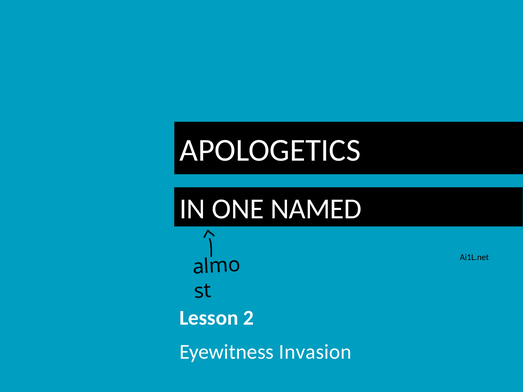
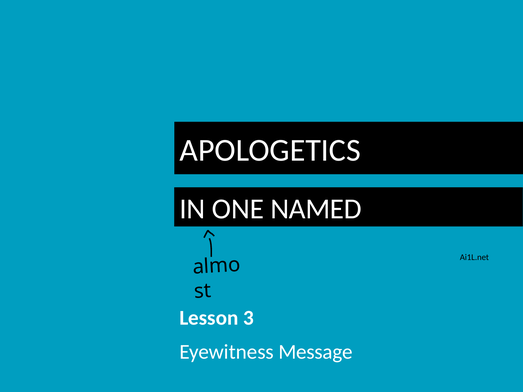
2: 2 -> 3 (248, 318)
Invasion: Invasion -> Message (315, 352)
